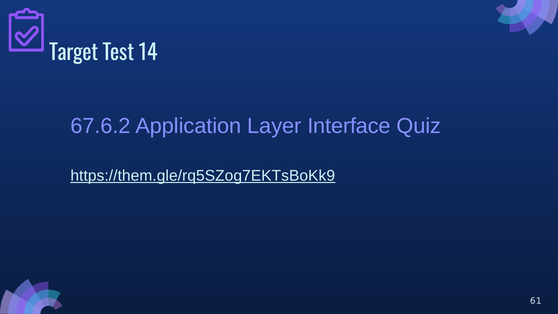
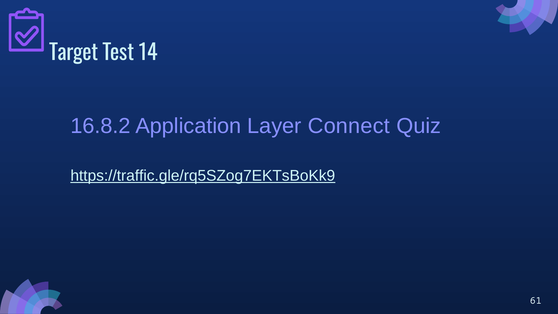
67.6.2: 67.6.2 -> 16.8.2 (101, 126)
Interface: Interface -> Connect (349, 126)
https://them.gle/rq5SZog7EKTsBoKk9: https://them.gle/rq5SZog7EKTsBoKk9 -> https://traffic.gle/rq5SZog7EKTsBoKk9 (203, 176)
